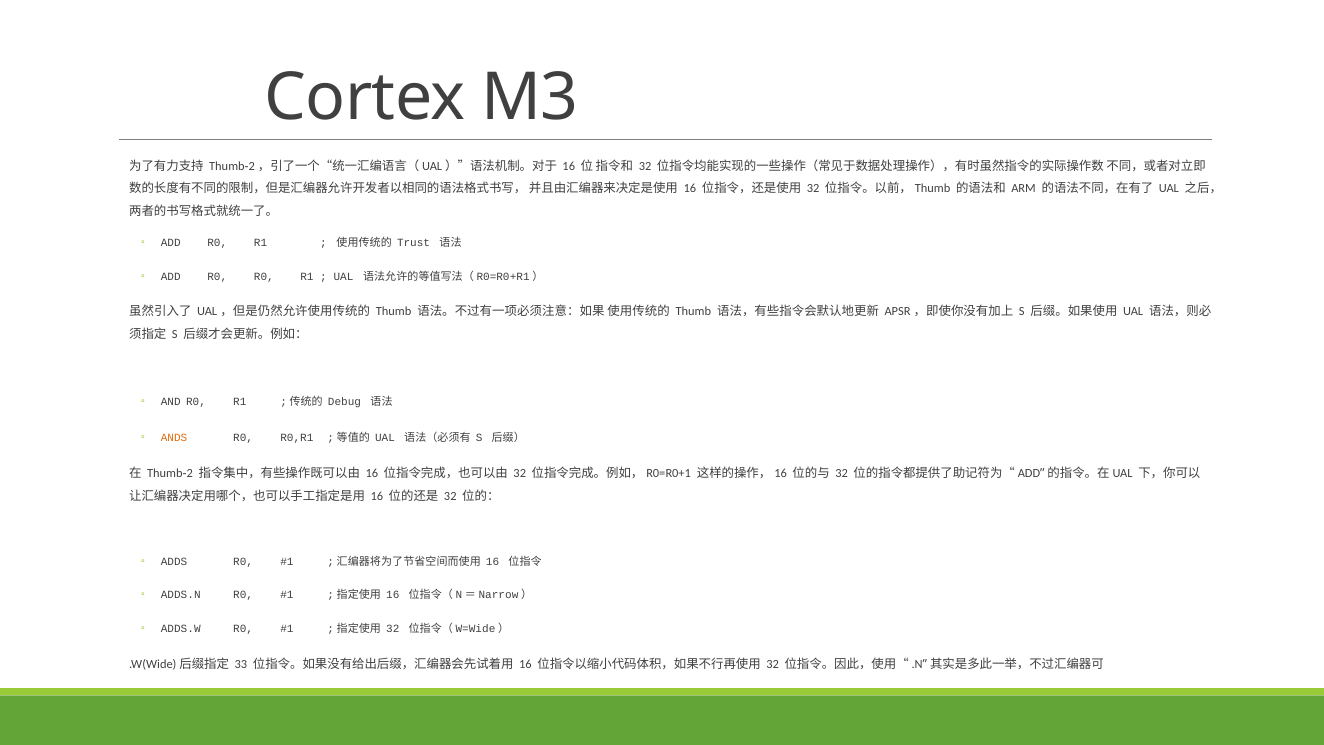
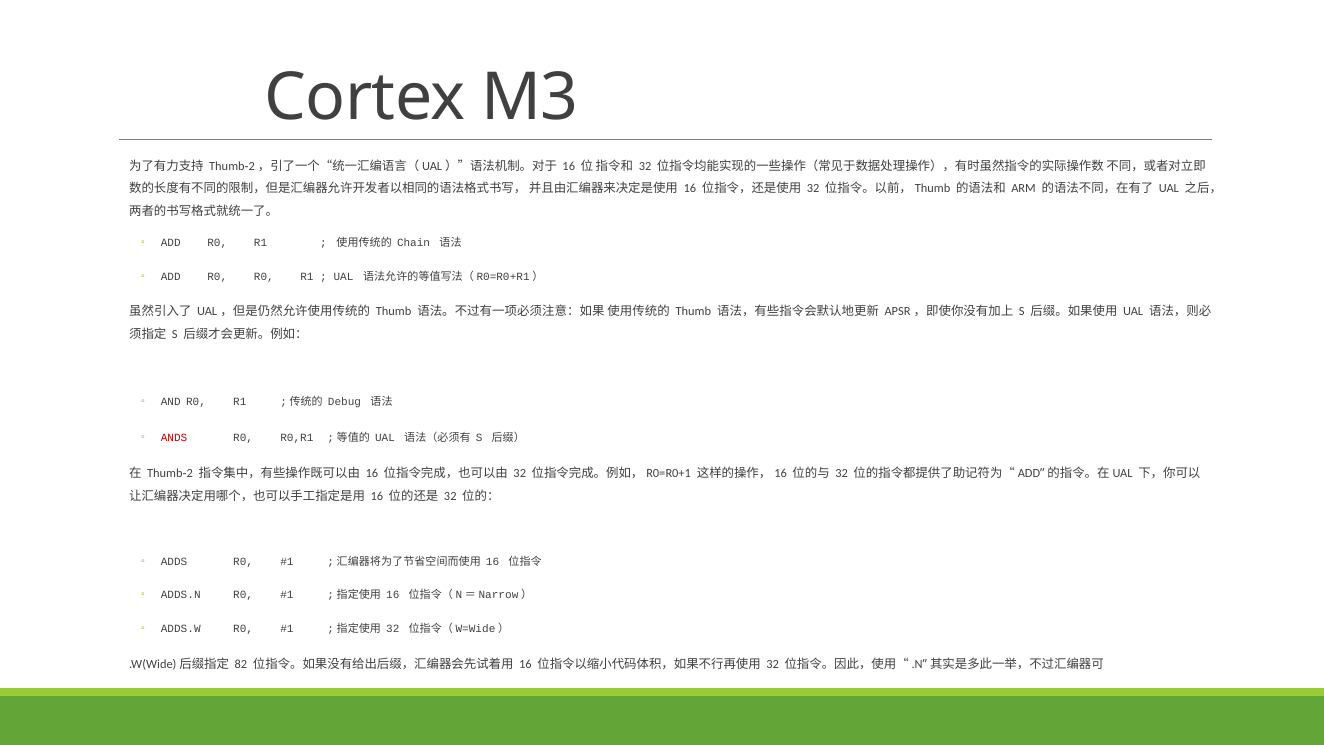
Trust: Trust -> Chain (414, 243)
ANDS colour: orange -> red (174, 438)
33: 33 -> 82 (241, 664)
